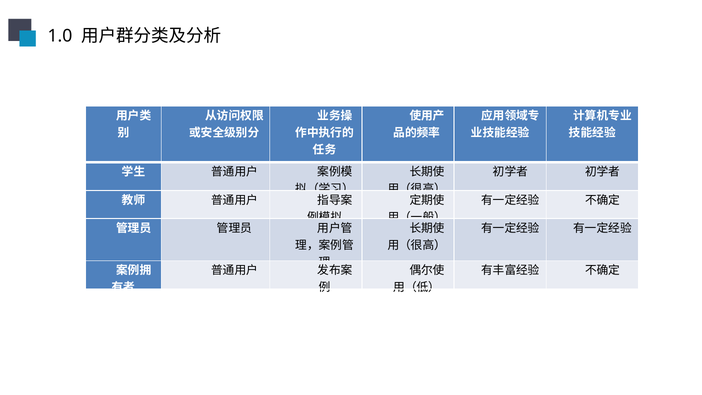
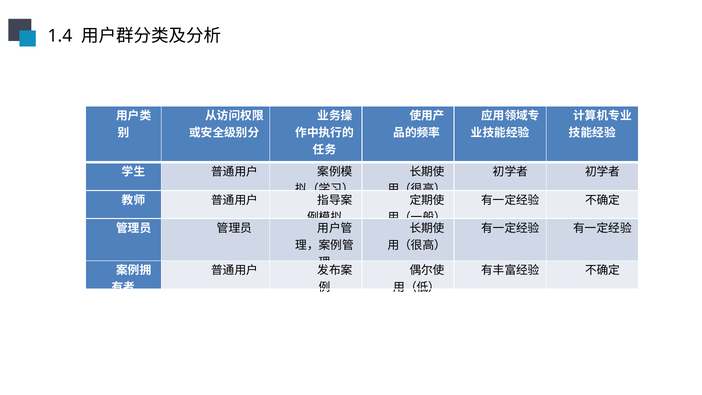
1.0: 1.0 -> 1.4 (60, 36)
